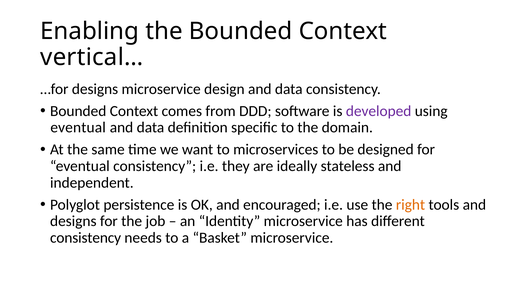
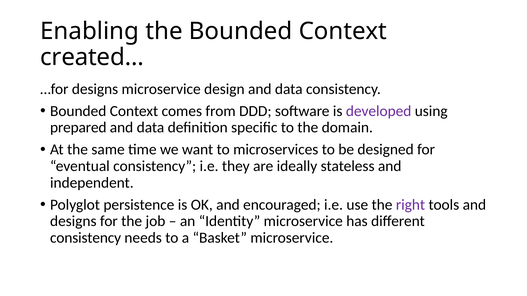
vertical…: vertical… -> created… (92, 57)
eventual: eventual -> prepared (78, 128)
right colour: orange -> purple (410, 205)
